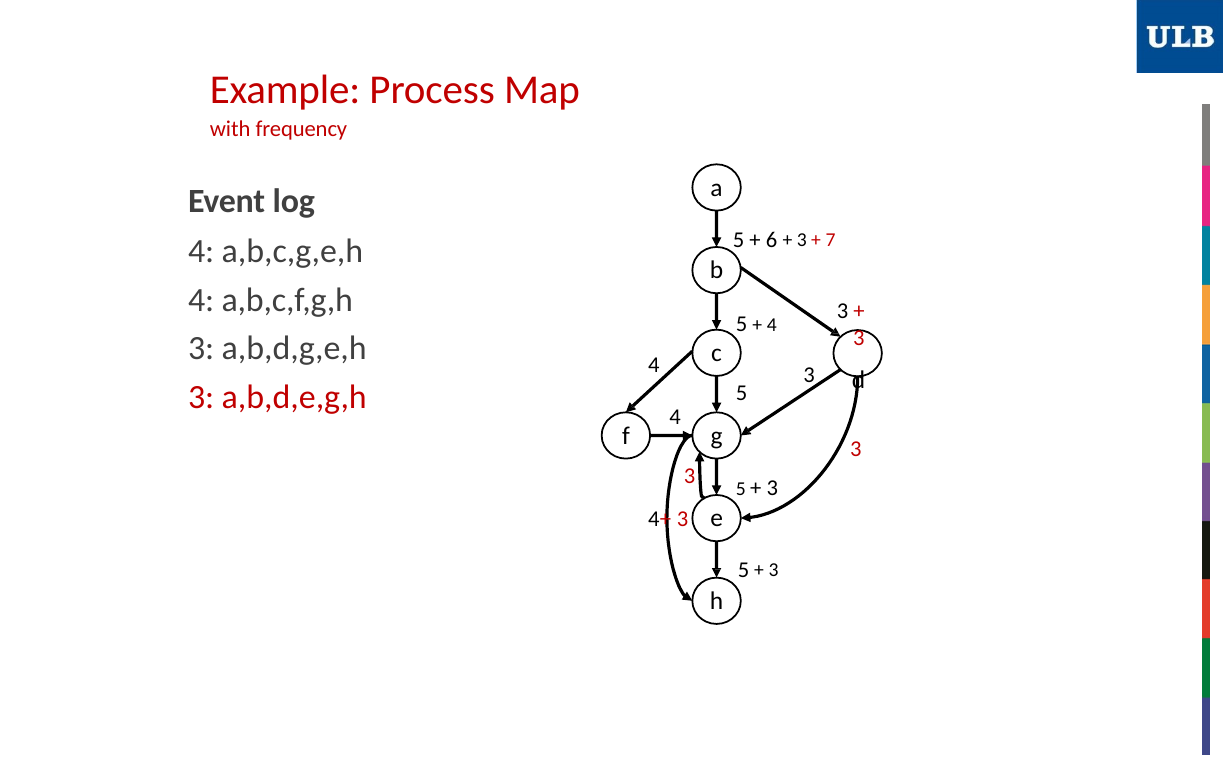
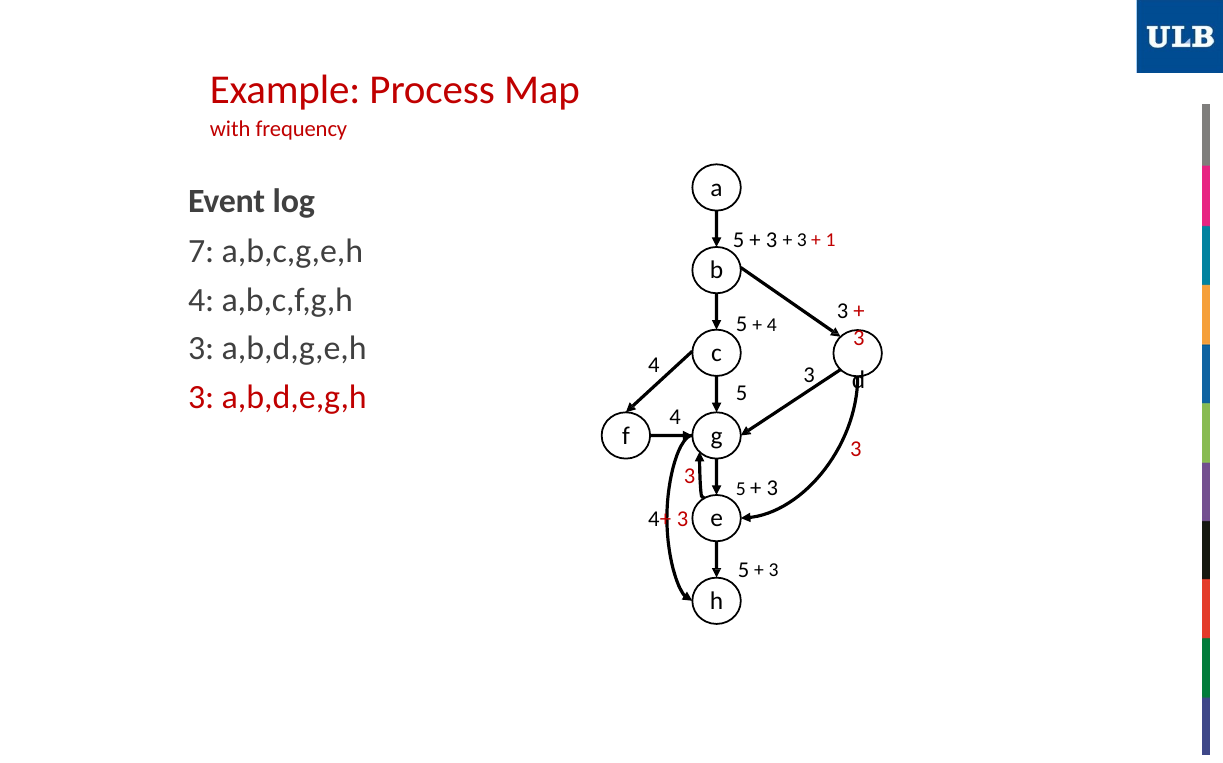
6: 6 -> 3 (772, 240)
7: 7 -> 1 (831, 241)
4: 4 -> 7 (201, 251)
